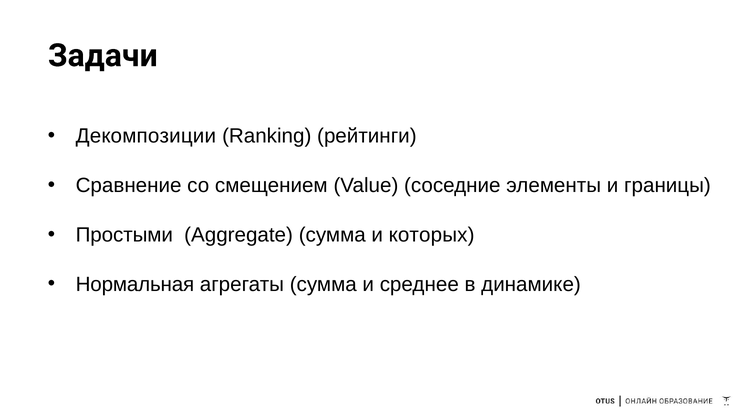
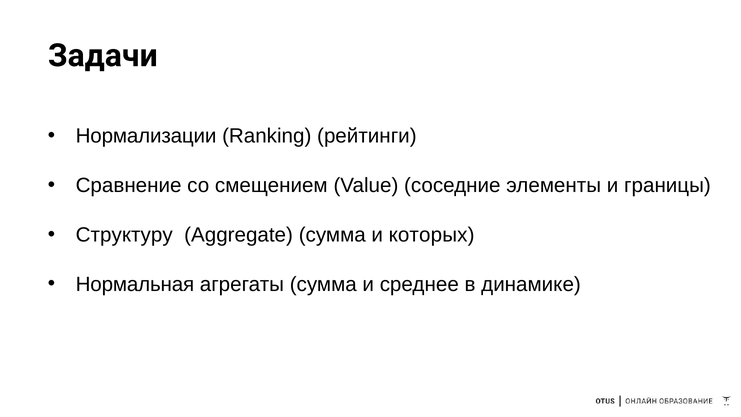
Декомпозиции: Декомпозиции -> Нормализации (146, 136)
Простыми: Простыми -> Структуру (124, 235)
